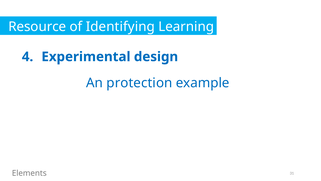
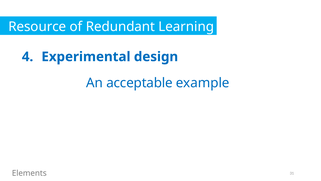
Identifying: Identifying -> Redundant (120, 27)
protection: protection -> acceptable (140, 83)
